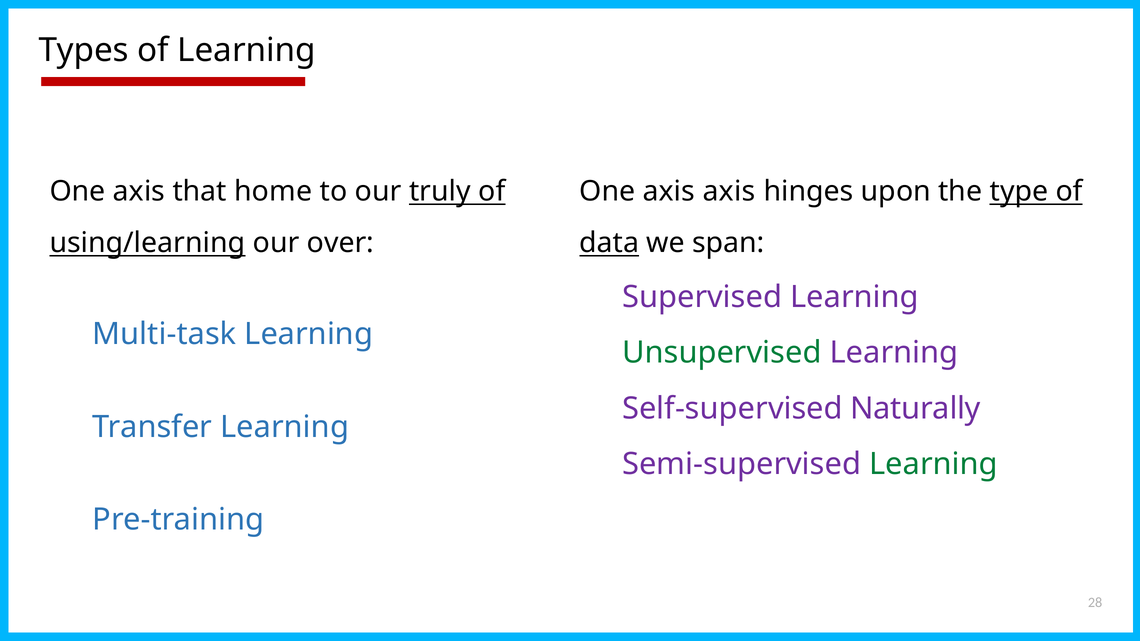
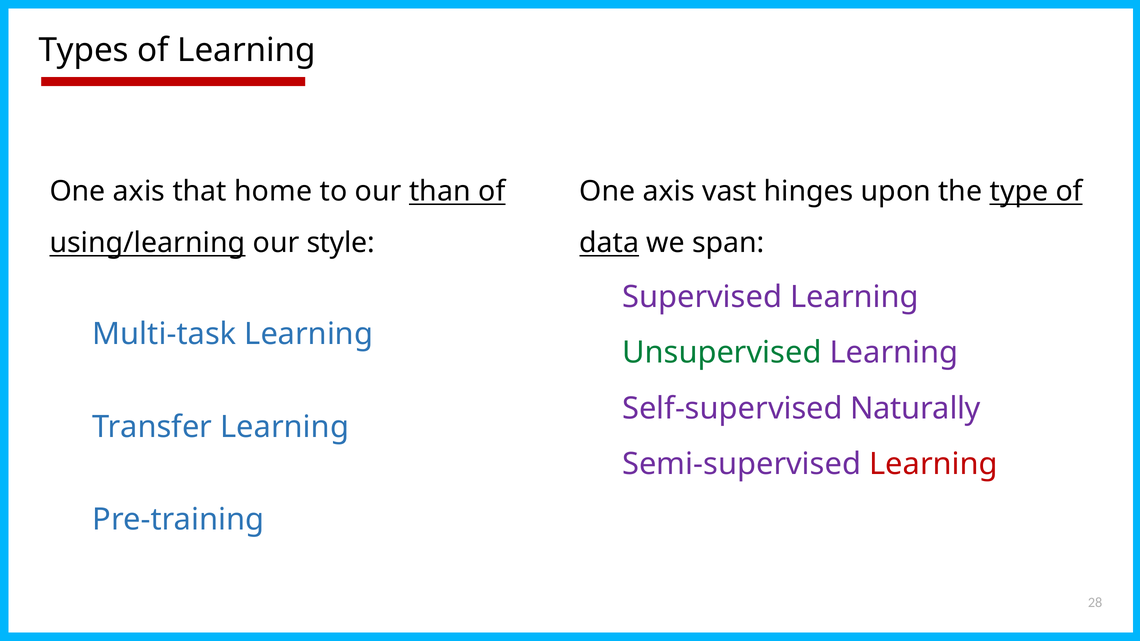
truly: truly -> than (440, 191)
axis axis: axis -> vast (729, 191)
over: over -> style (341, 243)
Learning colour: green -> red (934, 464)
